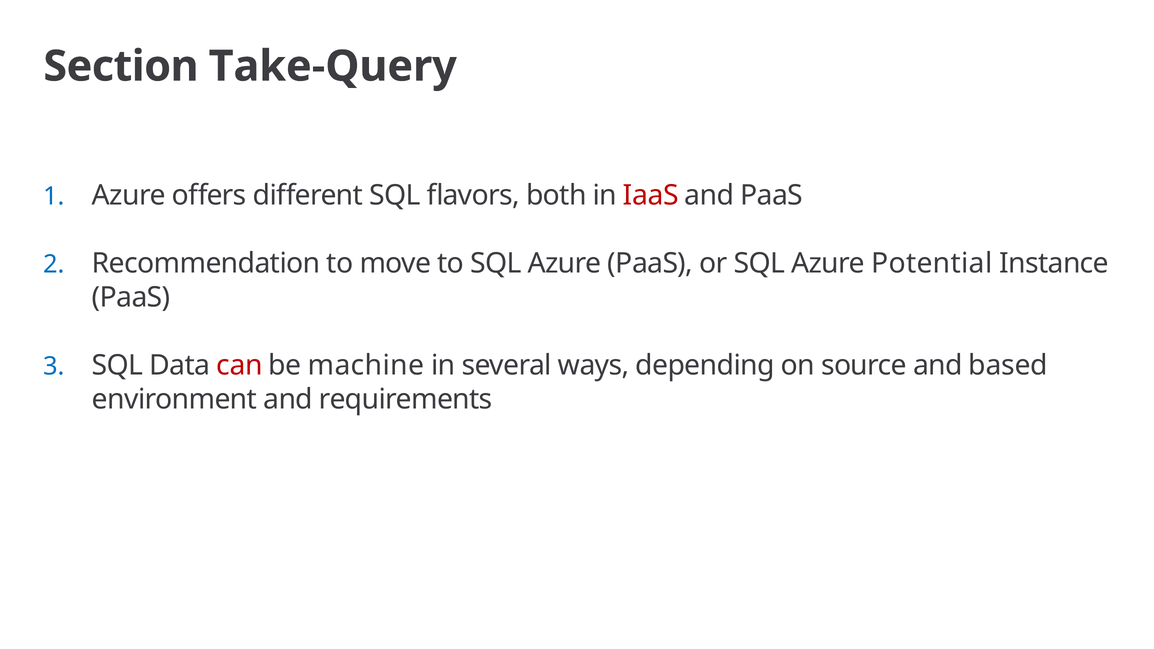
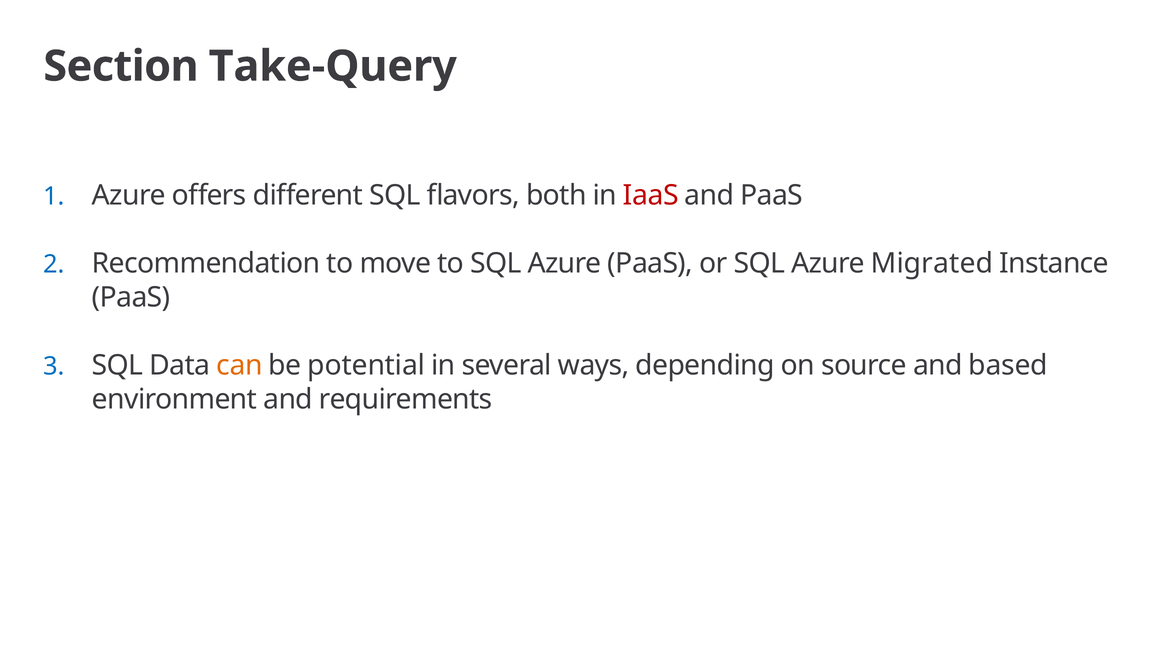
Potential: Potential -> Migrated (932, 264)
can colour: red -> orange (240, 366)
machine: machine -> potential (366, 366)
